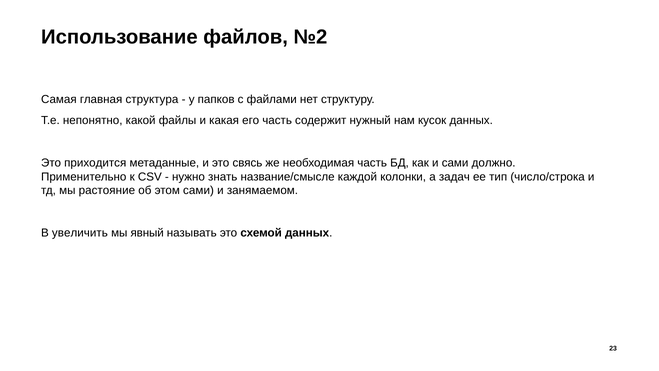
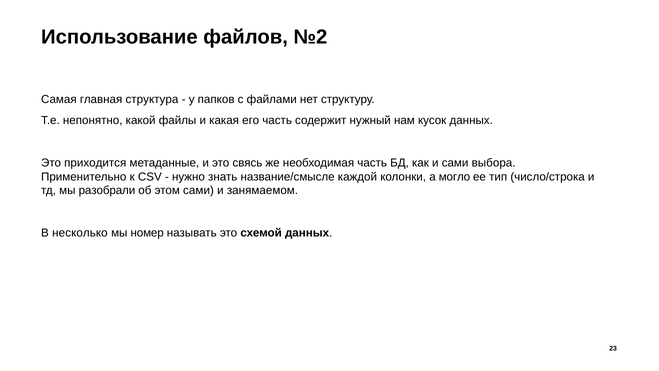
должно: должно -> выбора (494, 163)
задач: задач -> могло (454, 177)
растояние: растояние -> разобрали (107, 190)
увеличить: увеличить -> несколько (80, 233)
явный: явный -> номер (147, 233)
